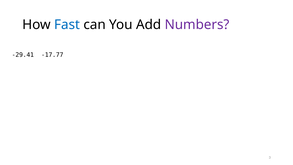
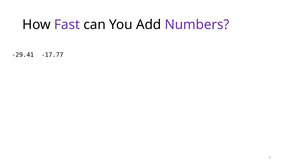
Fast colour: blue -> purple (67, 25)
